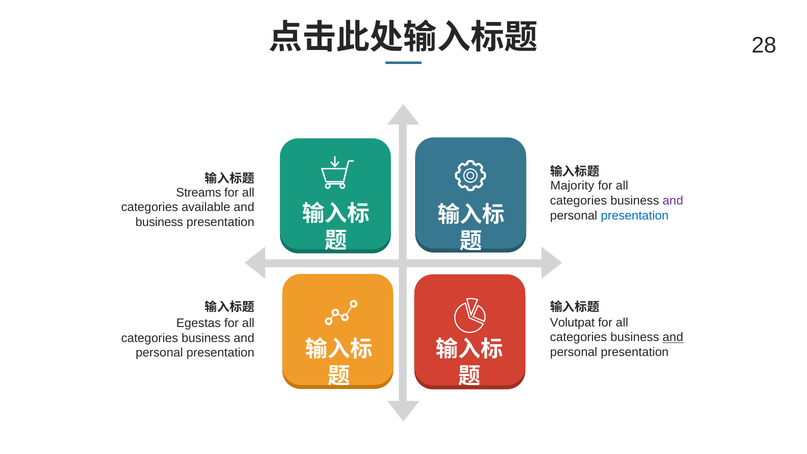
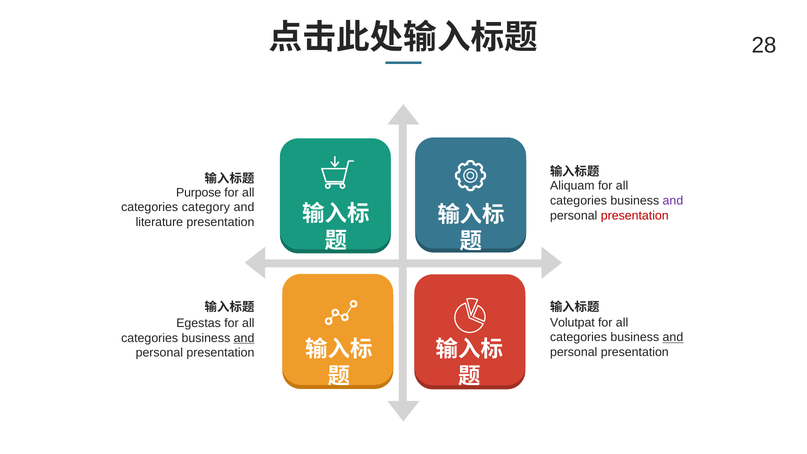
Majority: Majority -> Aliquam (572, 186)
Streams: Streams -> Purpose (199, 193)
available: available -> category (206, 207)
presentation colour: blue -> red (635, 215)
business: business -> literature (159, 222)
and underline: none -> present (244, 338)
